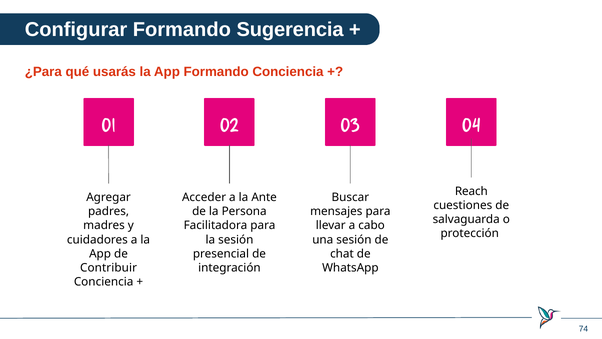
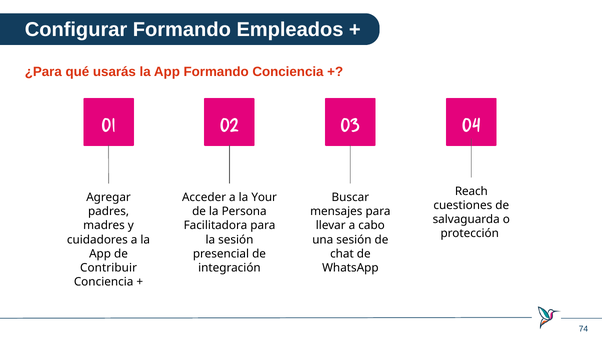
Sugerencia: Sugerencia -> Empleados (290, 29)
Ante: Ante -> Your (264, 197)
